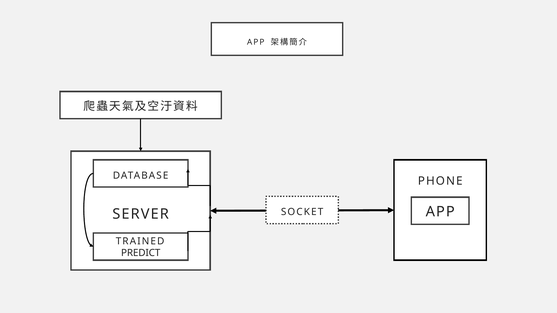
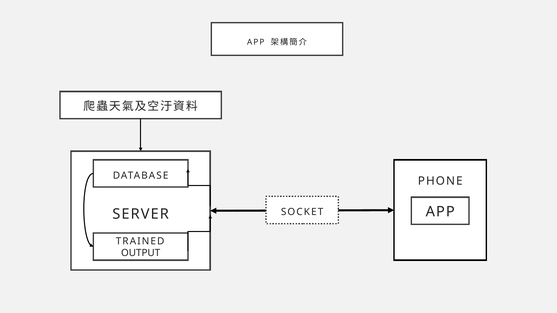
PREDICT: PREDICT -> OUTPUT (141, 253)
